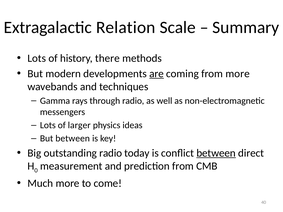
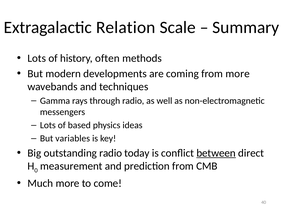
there: there -> often (107, 58)
are underline: present -> none (157, 74)
larger: larger -> based (79, 125)
But between: between -> variables (73, 139)
